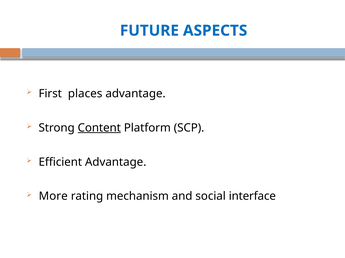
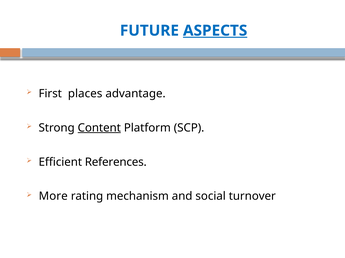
ASPECTS underline: none -> present (215, 31)
Efficient Advantage: Advantage -> References (116, 162)
interface: interface -> turnover (252, 197)
